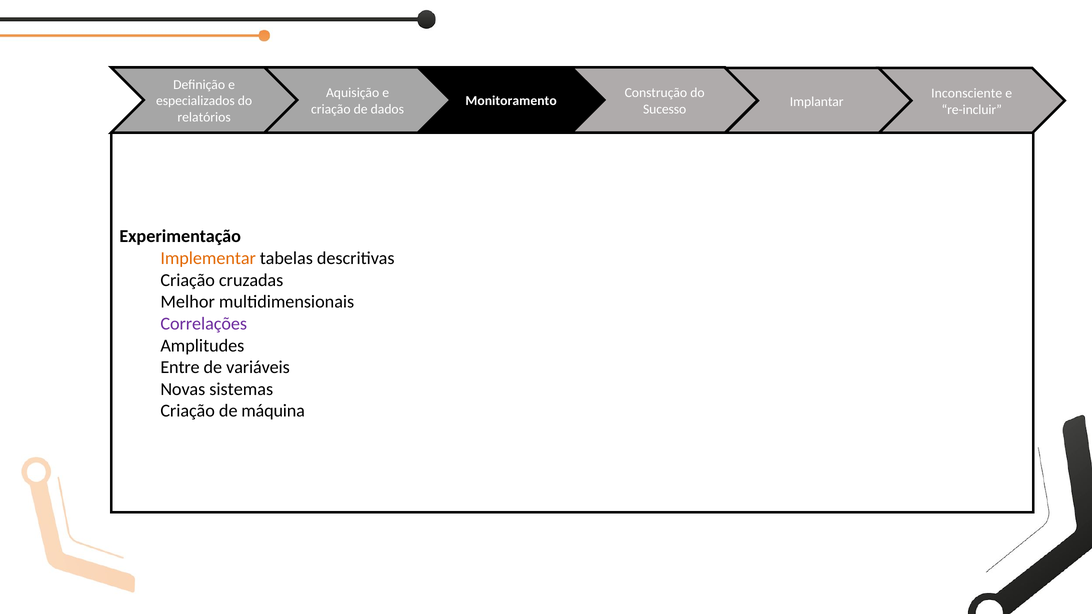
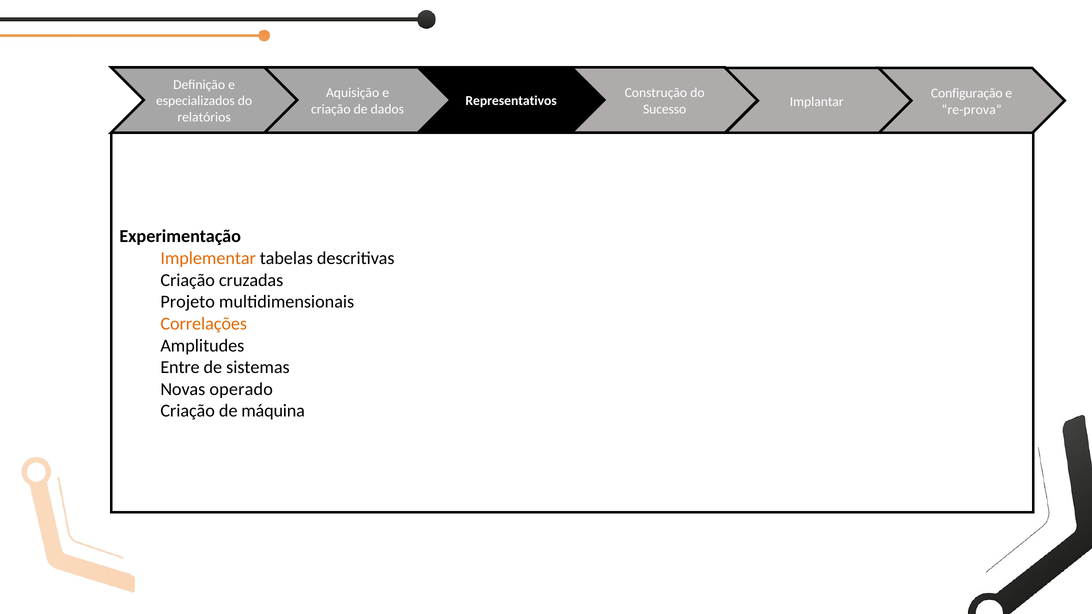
Inconsciente: Inconsciente -> Configuração (967, 93)
Monitoramento: Monitoramento -> Representativos (511, 101)
re-incluir: re-incluir -> re-prova (972, 110)
Melhor: Melhor -> Projeto (188, 302)
Correlações colour: purple -> orange (204, 324)
variáveis: variáveis -> sistemas (258, 367)
sistemas: sistemas -> operado (241, 389)
